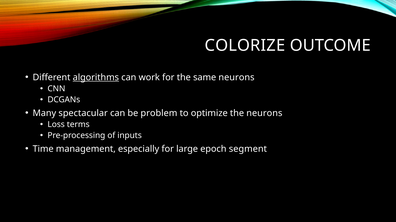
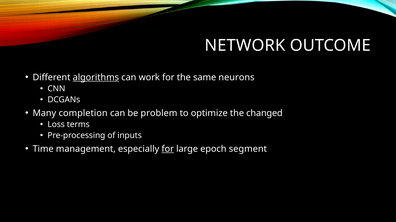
COLORIZE: COLORIZE -> NETWORK (245, 46)
spectacular: spectacular -> completion (83, 113)
the neurons: neurons -> changed (264, 113)
for underline: none -> present (168, 149)
